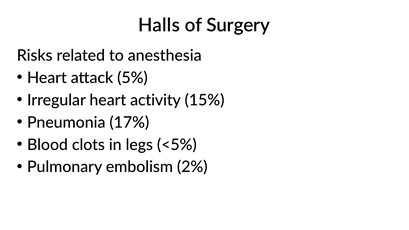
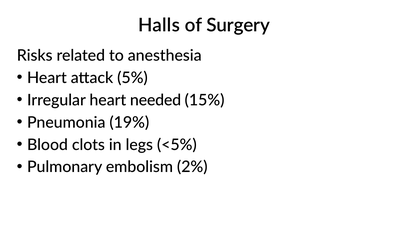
activity: activity -> needed (156, 100)
17%: 17% -> 19% (129, 123)
